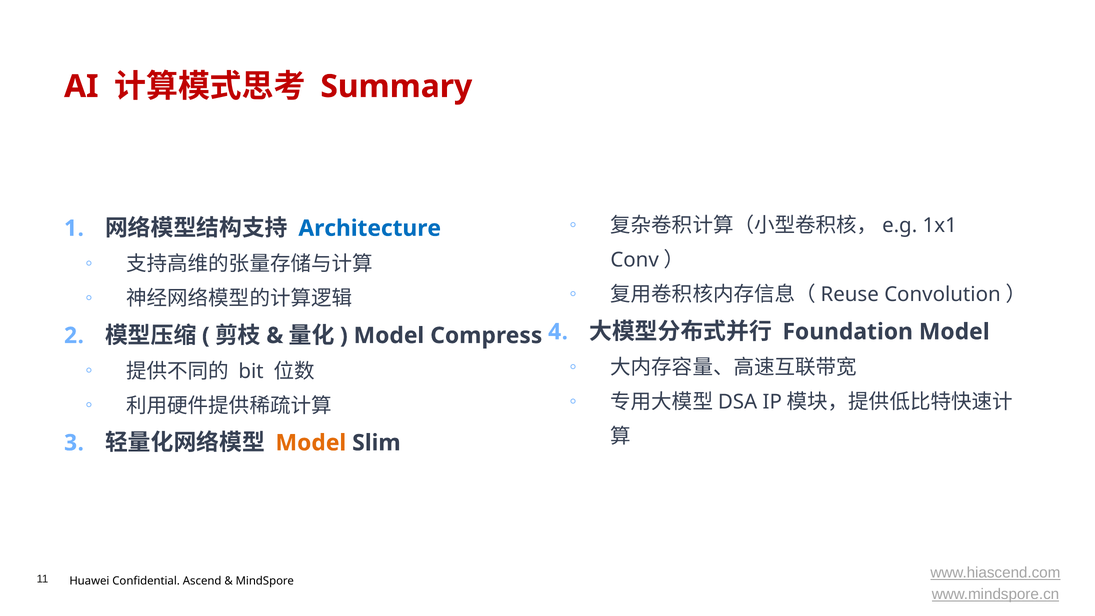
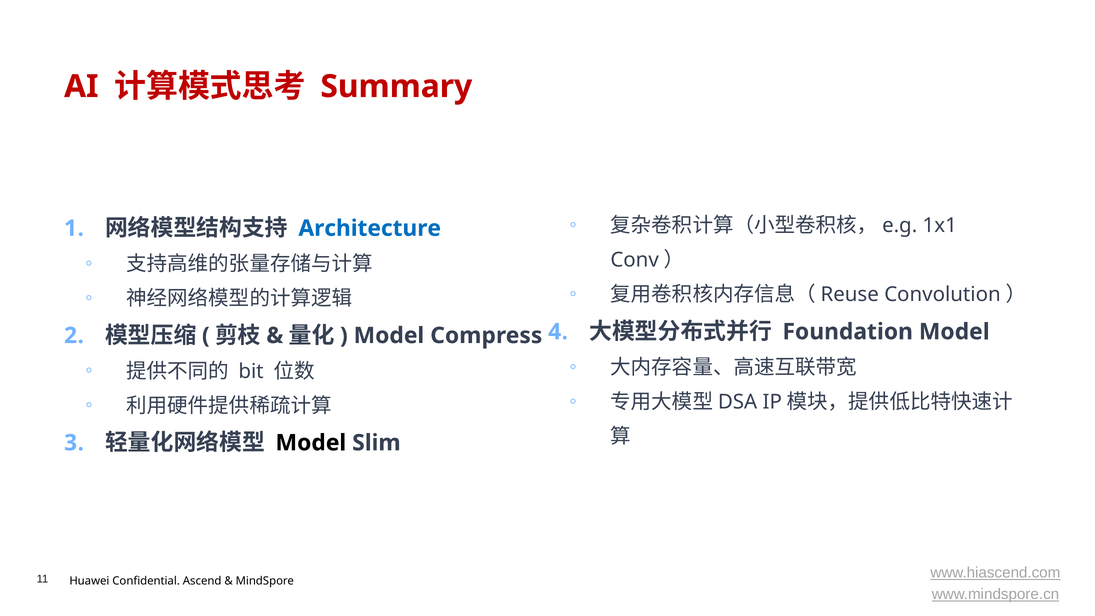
Model colour: orange -> black (311, 443)
